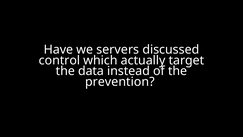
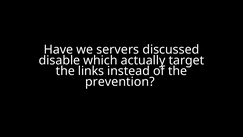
control: control -> disable (59, 60)
data: data -> links (91, 71)
